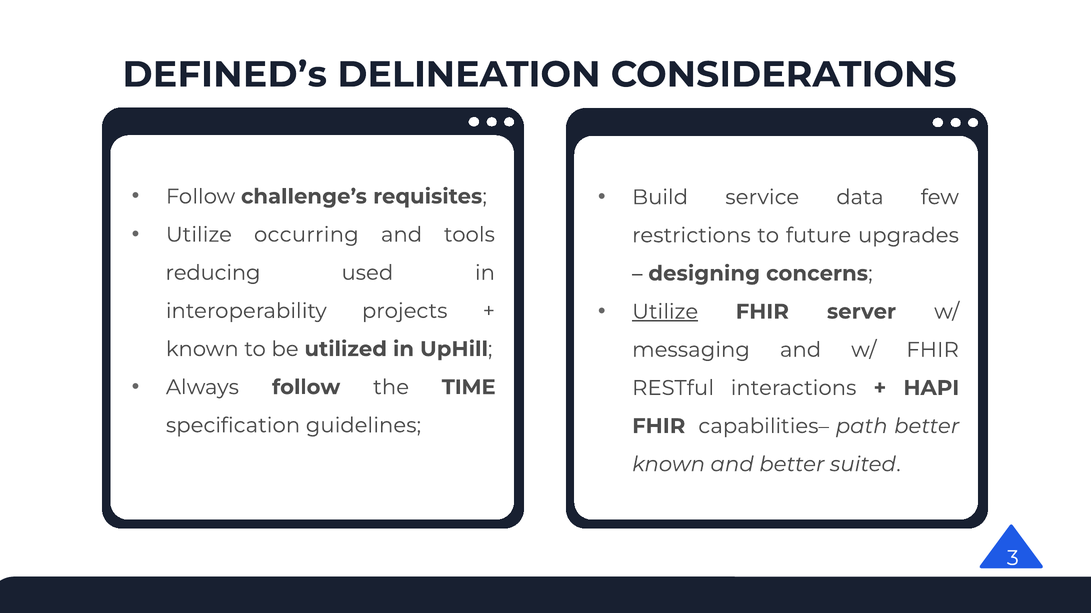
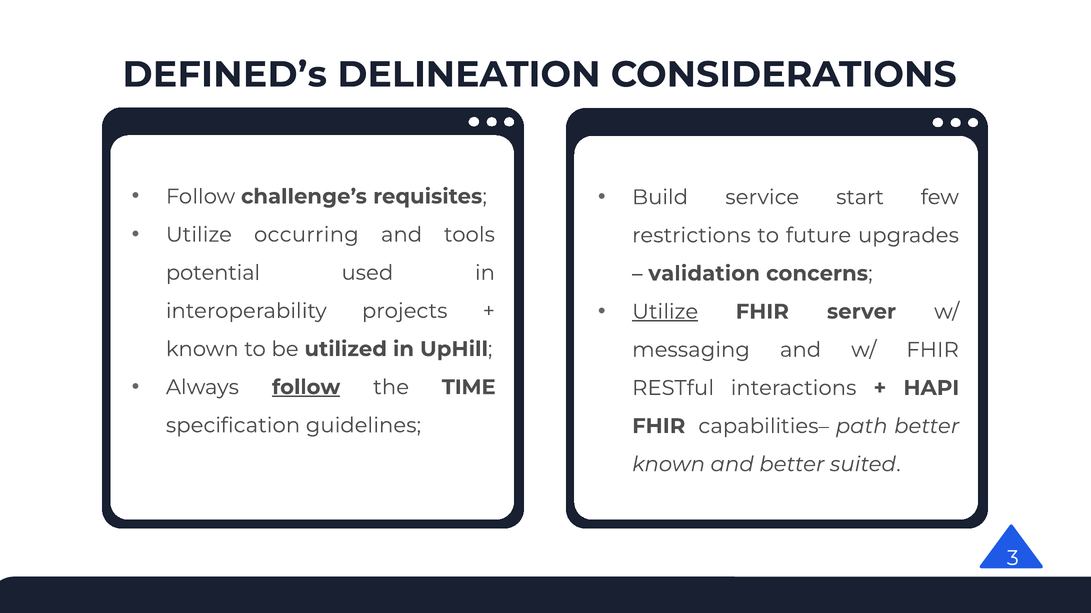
data: data -> start (860, 197)
reducing: reducing -> potential (213, 273)
designing: designing -> validation (704, 274)
follow underline: none -> present (306, 388)
